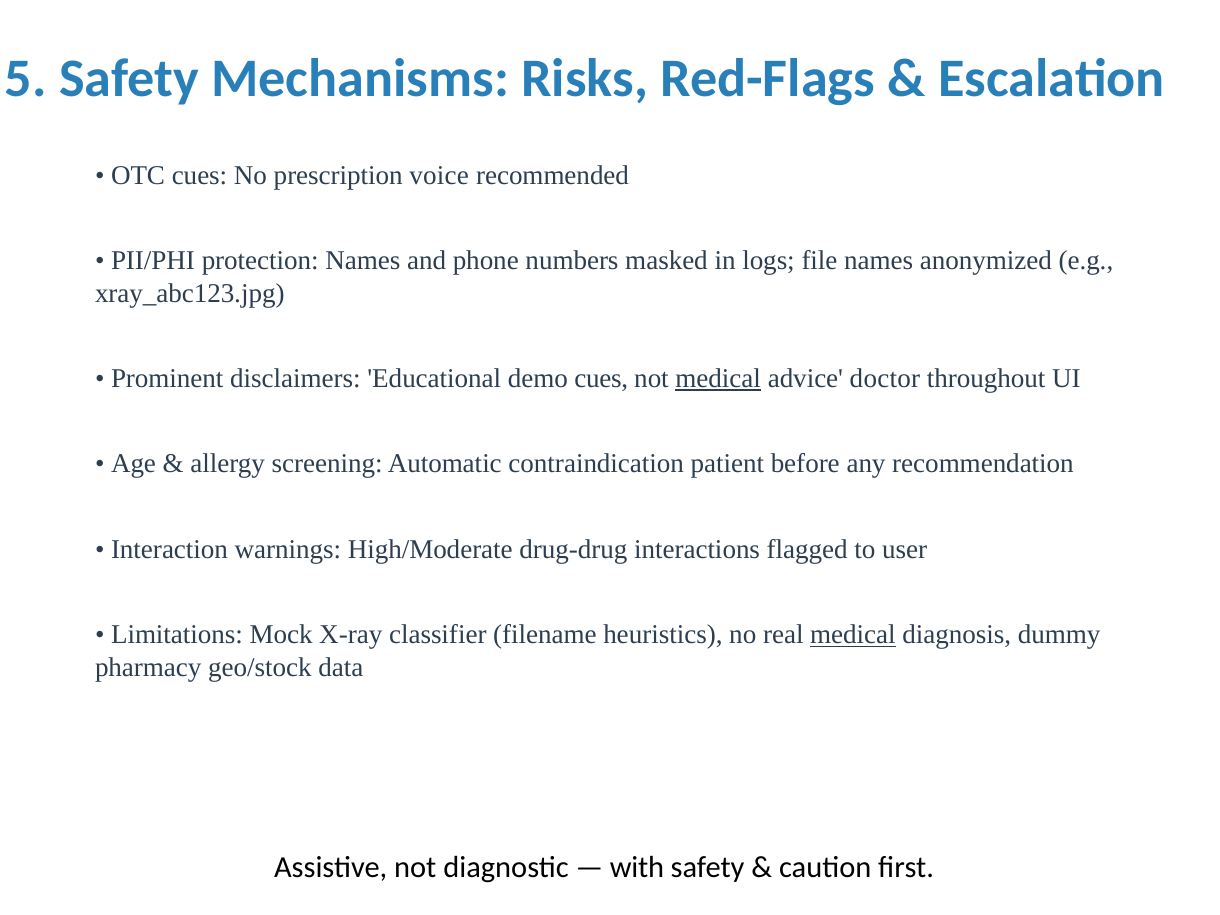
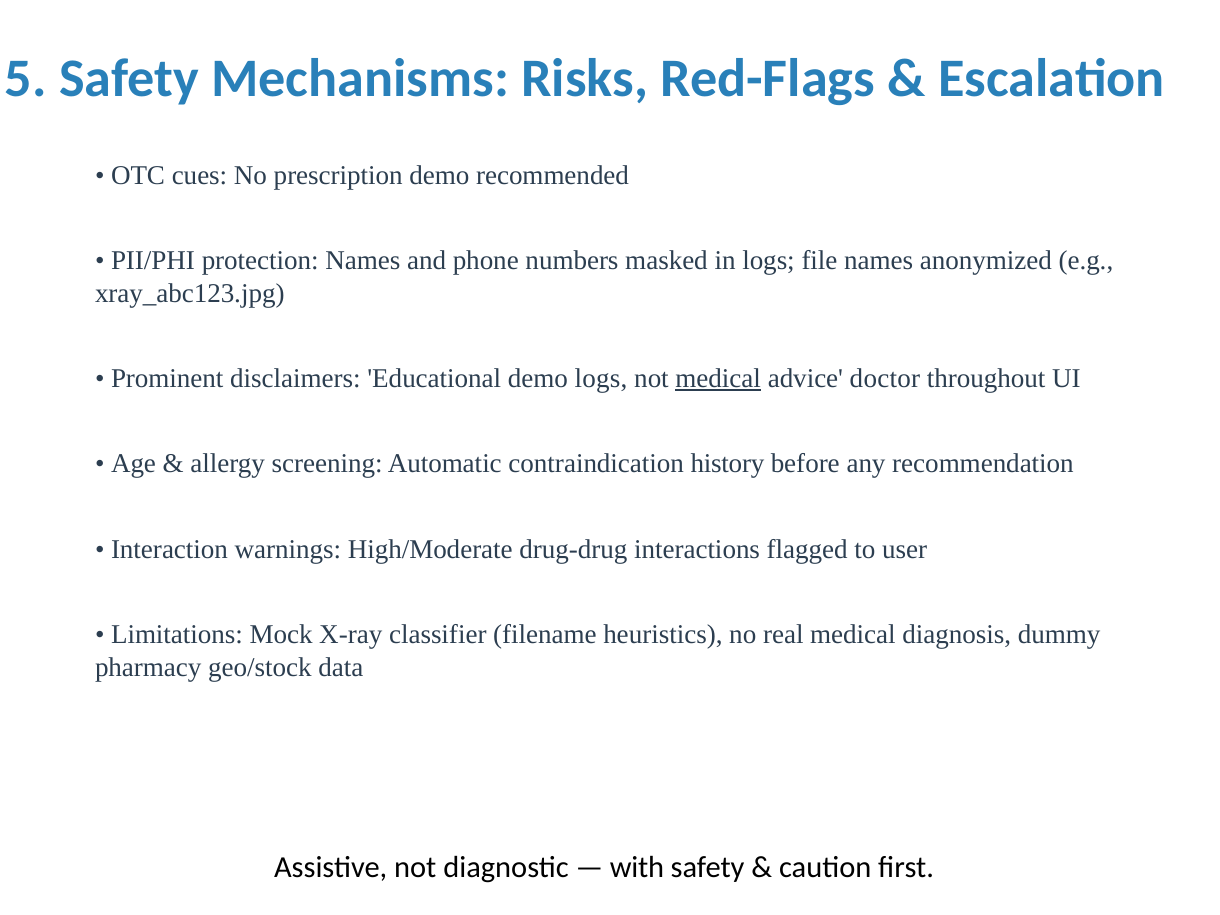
prescription voice: voice -> demo (439, 175)
demo cues: cues -> logs (601, 379)
patient: patient -> history (727, 464)
medical underline: present -> none (853, 635)
